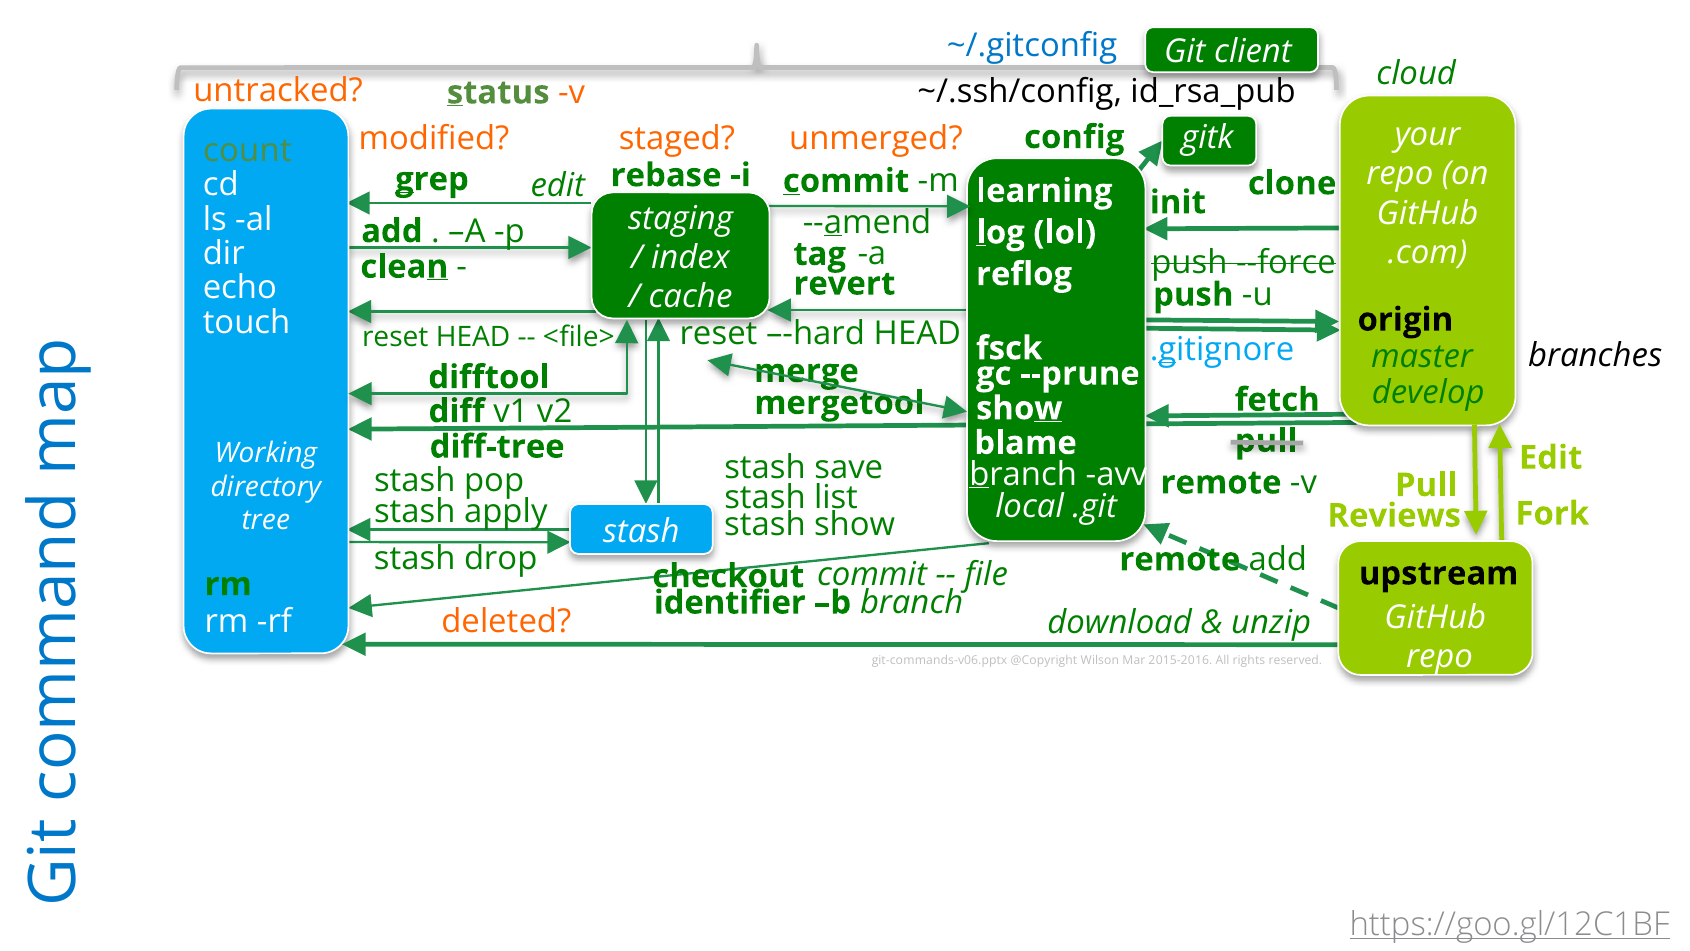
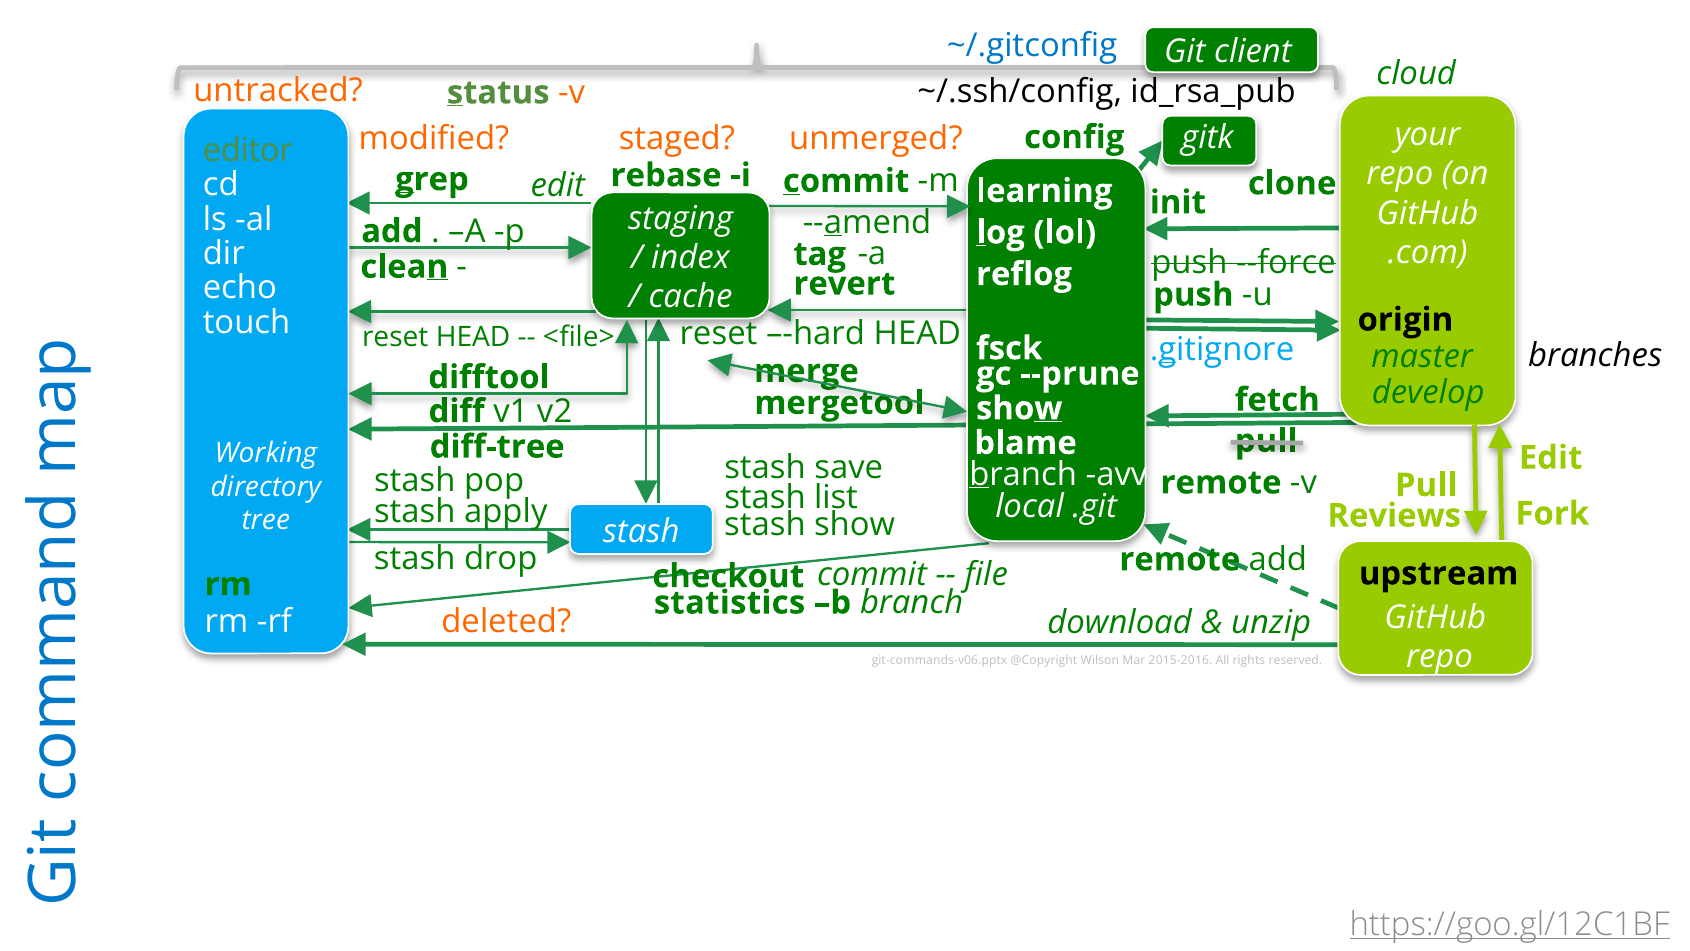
count: count -> editor (248, 150)
identifier: identifier -> statistics (730, 602)
